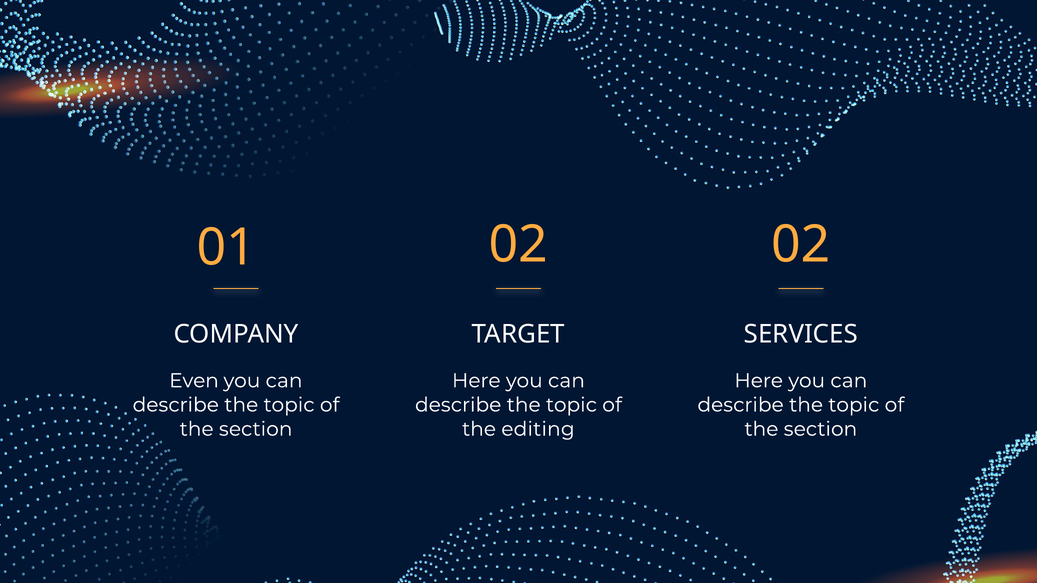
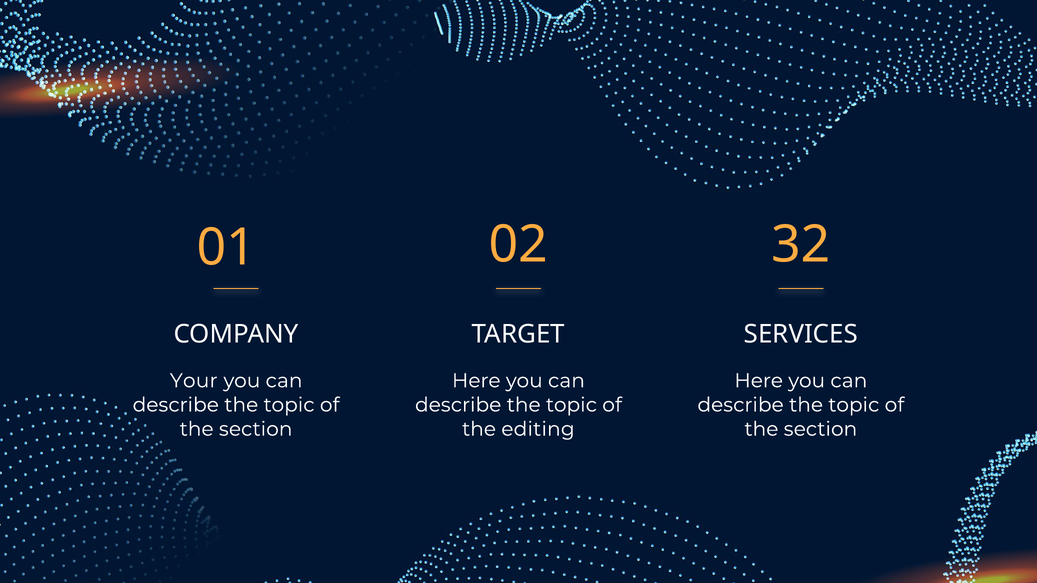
02 02: 02 -> 32 (801, 245)
Even: Even -> Your (194, 381)
